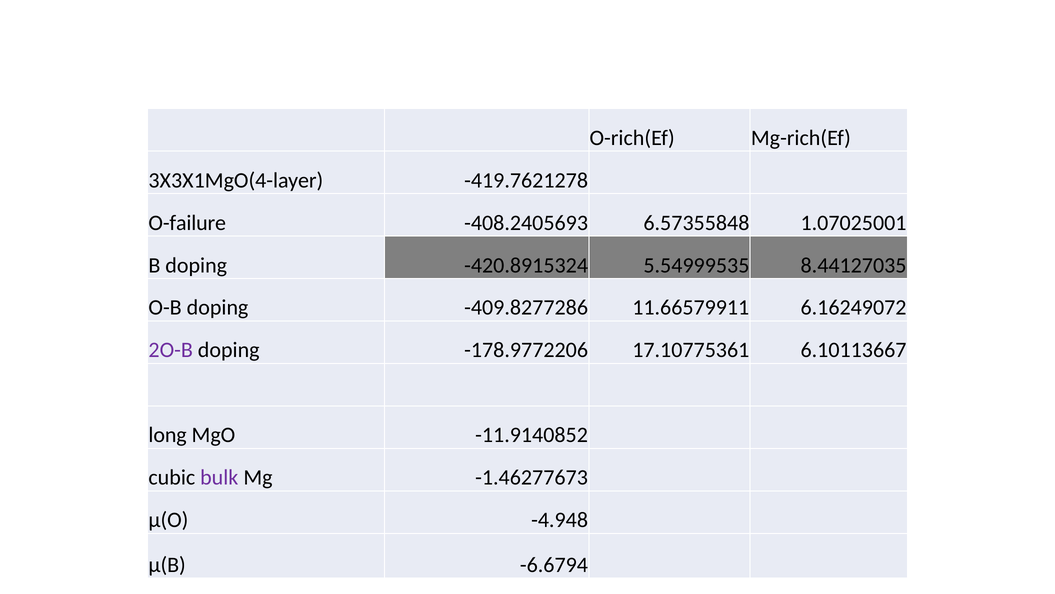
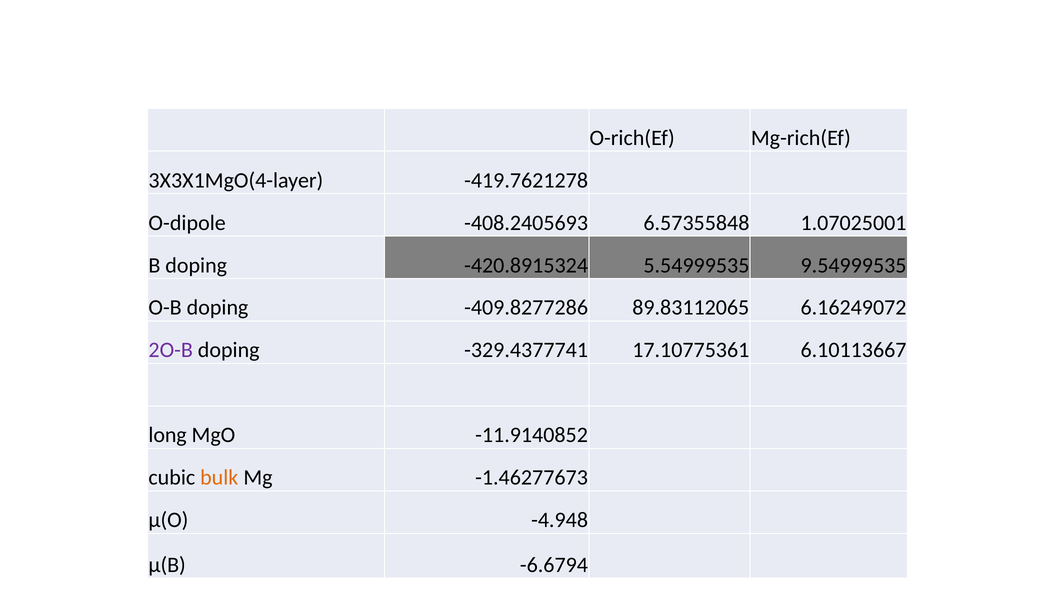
O-failure: O-failure -> O-dipole (187, 223)
8.44127035: 8.44127035 -> 9.54999535 (854, 265)
11.66579911: 11.66579911 -> 89.83112065 (691, 307)
-178.9772206: -178.9772206 -> -329.4377741 (526, 350)
bulk colour: purple -> orange (219, 477)
